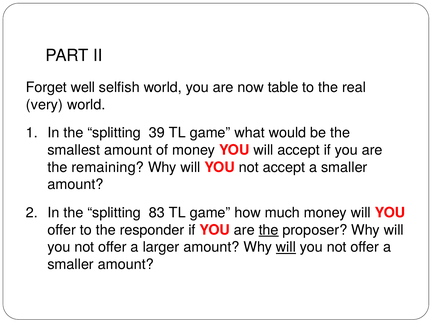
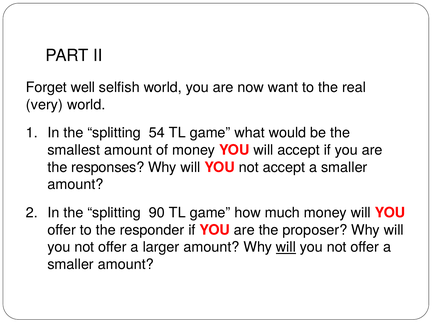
table: table -> want (283, 87)
39: 39 -> 54 (157, 133)
remaining: remaining -> responses (108, 167)
83: 83 -> 90 (157, 213)
the underline: present -> none (269, 230)
